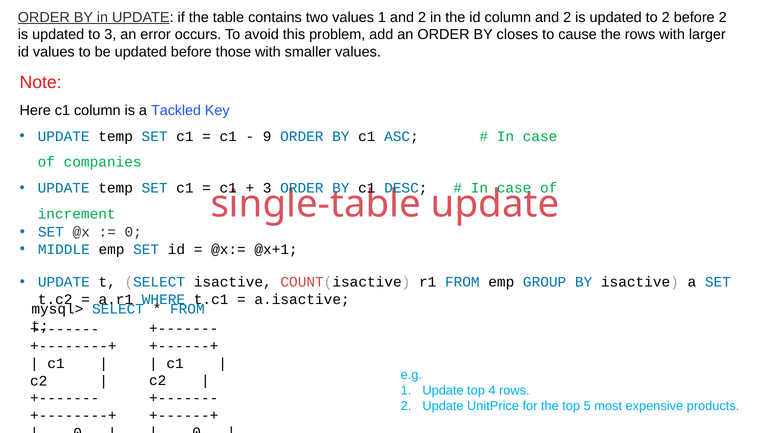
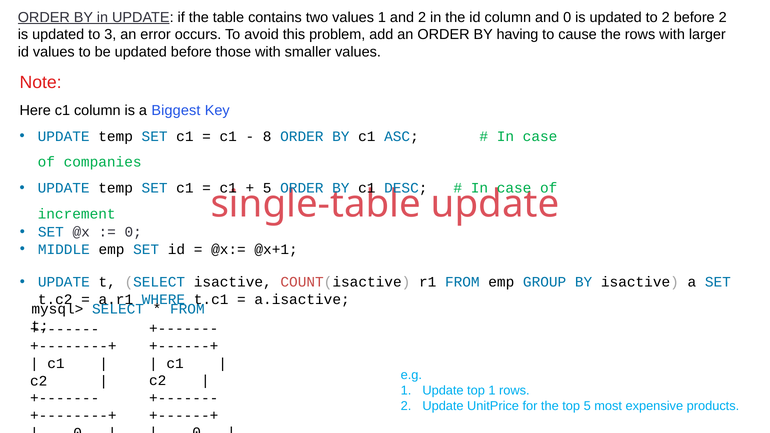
column and 2: 2 -> 0 (567, 17)
closes: closes -> having (517, 35)
Tackled: Tackled -> Biggest (176, 110)
9: 9 -> 8 (267, 136)
3: 3 -> 5 (267, 188)
top 4: 4 -> 1 (492, 391)
